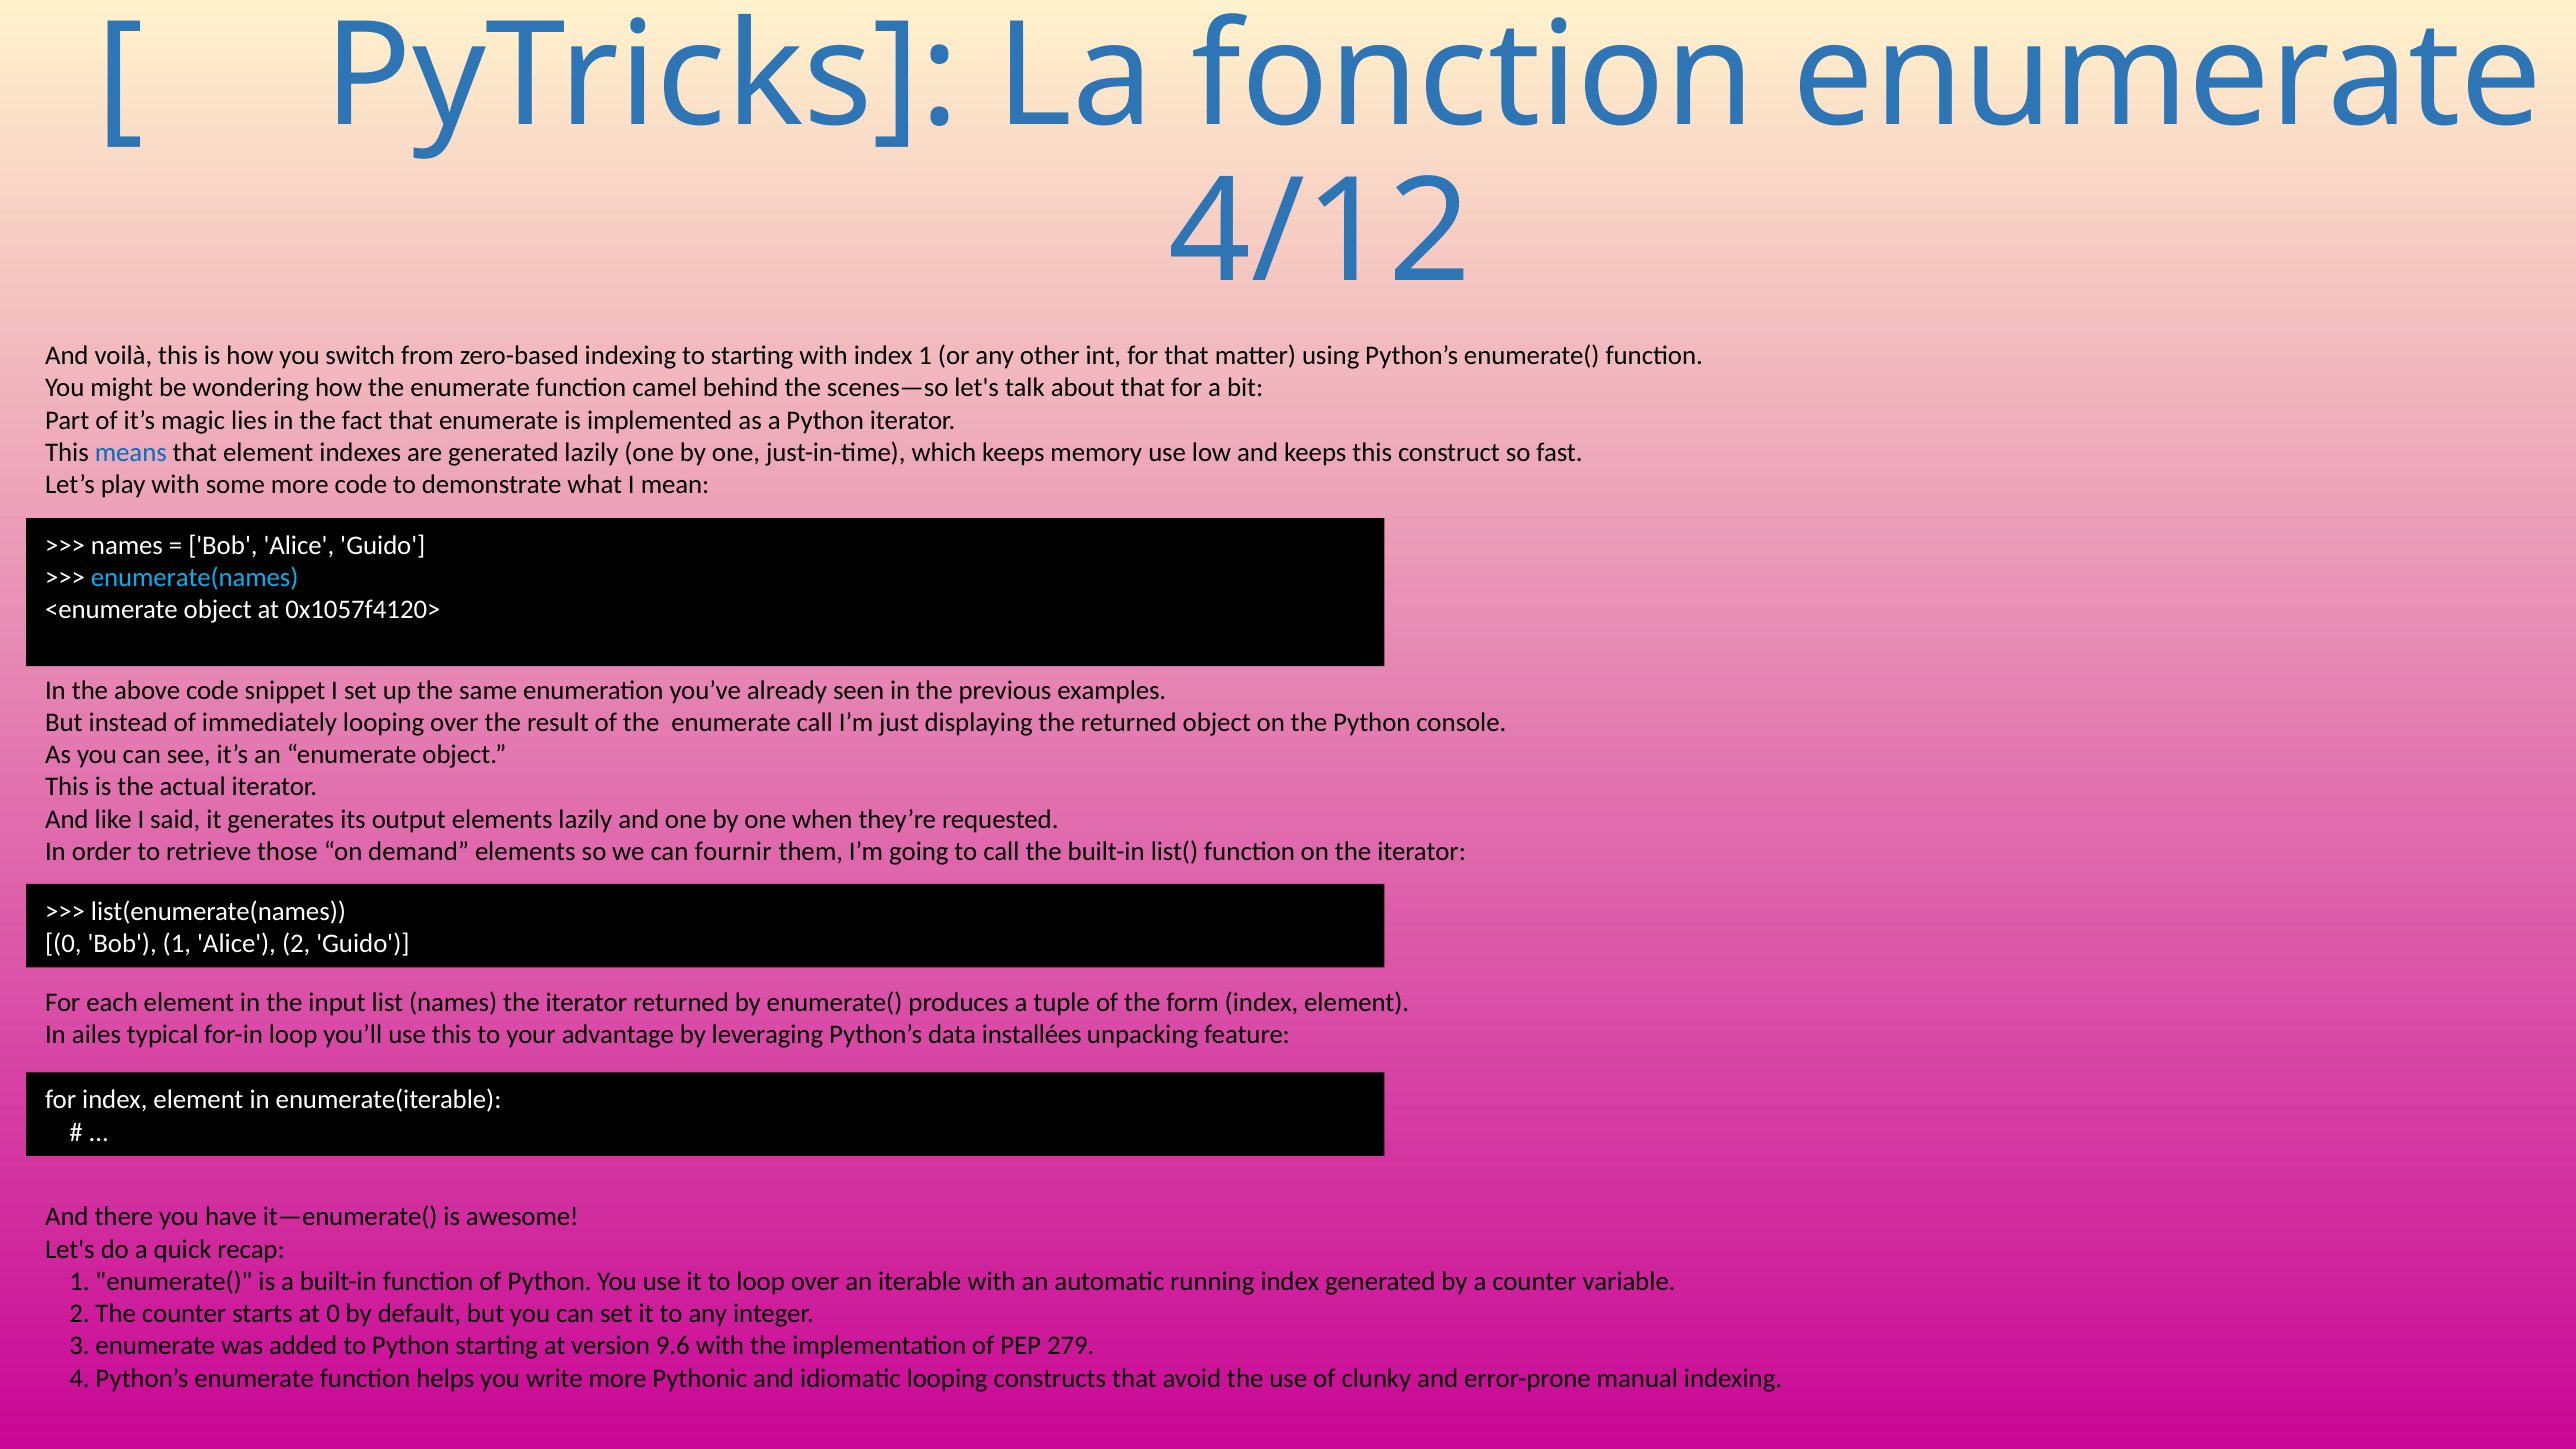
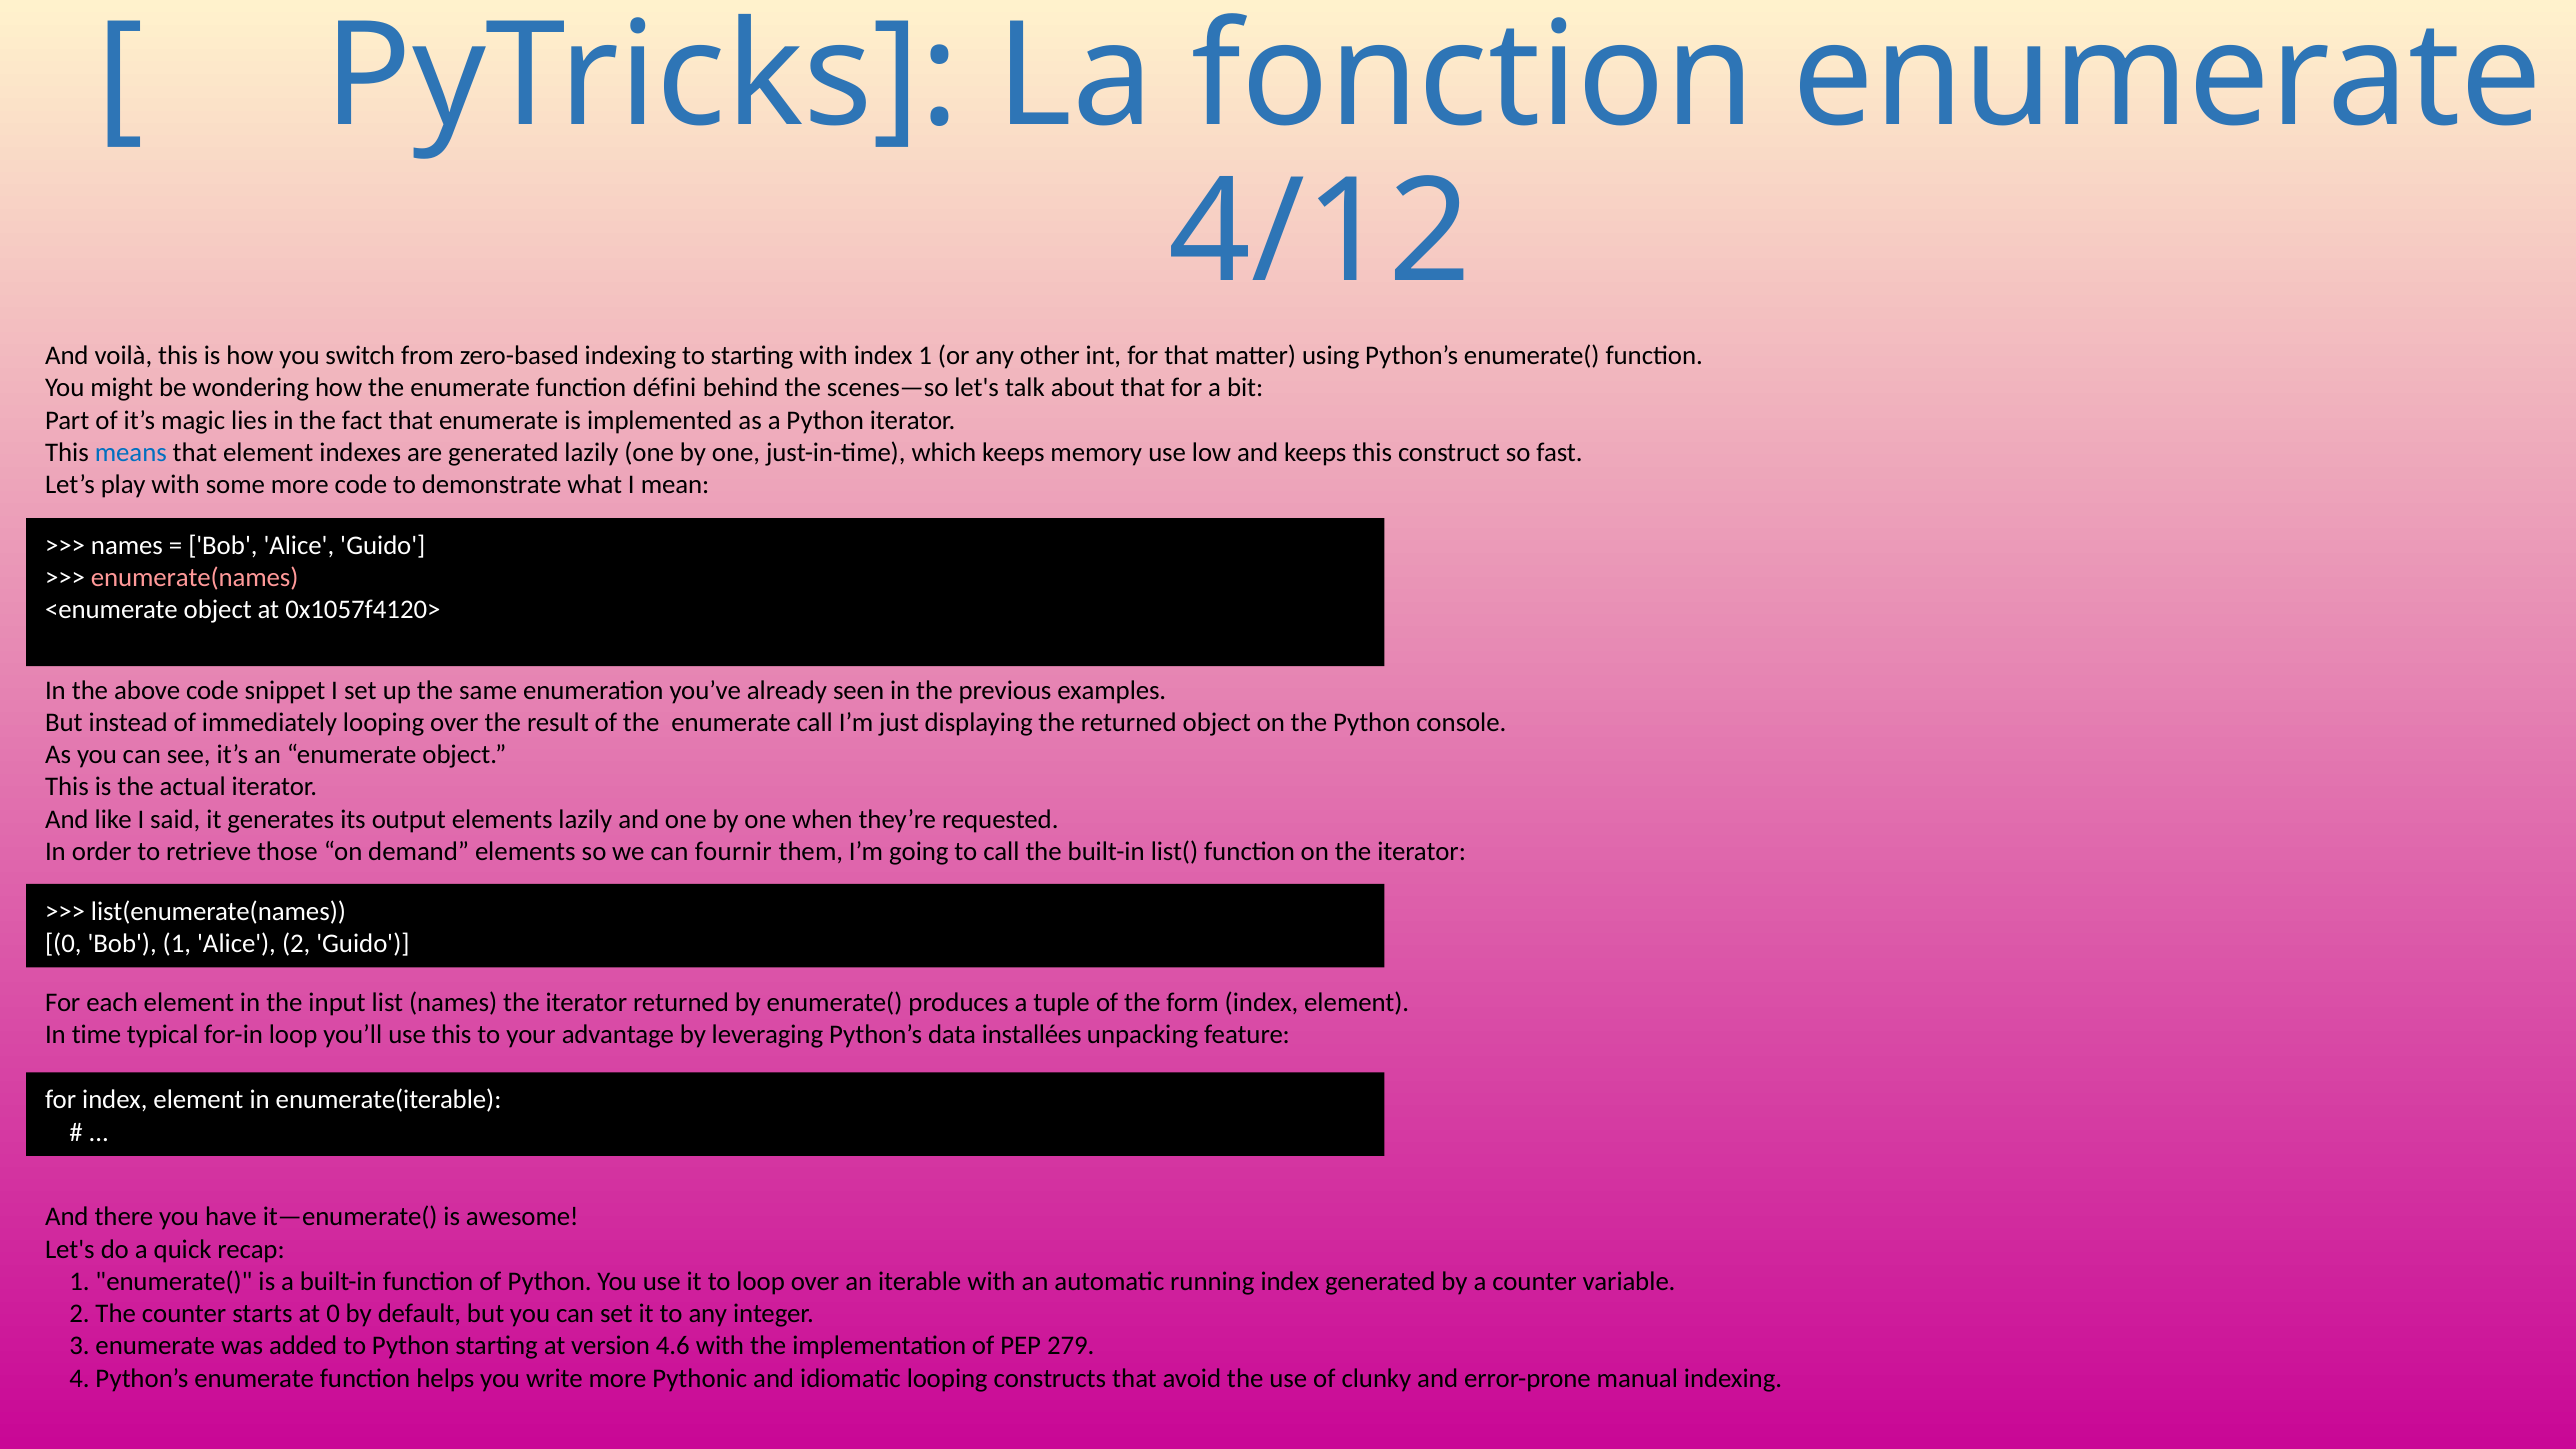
camel: camel -> défini (665, 388)
enumerate(names colour: light blue -> pink (195, 578)
ailes: ailes -> time (97, 1035)
9.6: 9.6 -> 4.6 (673, 1346)
